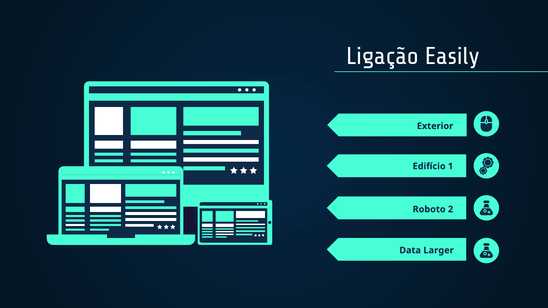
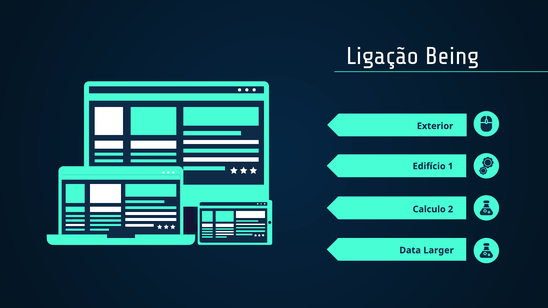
Easily: Easily -> Being (452, 56)
Roboto: Roboto -> Calculo (429, 209)
